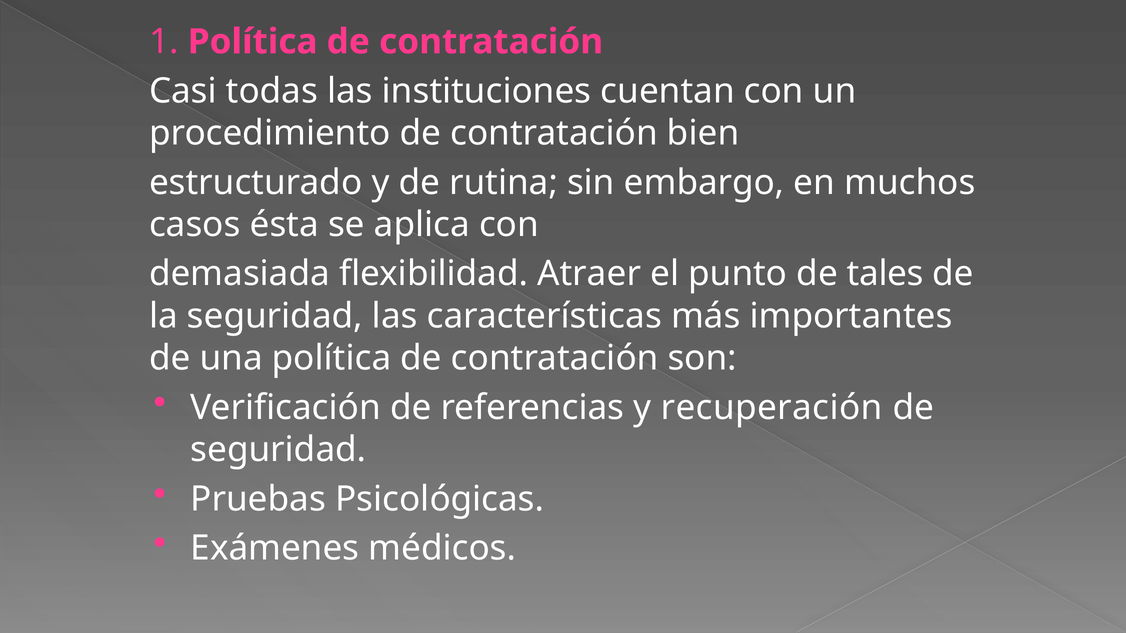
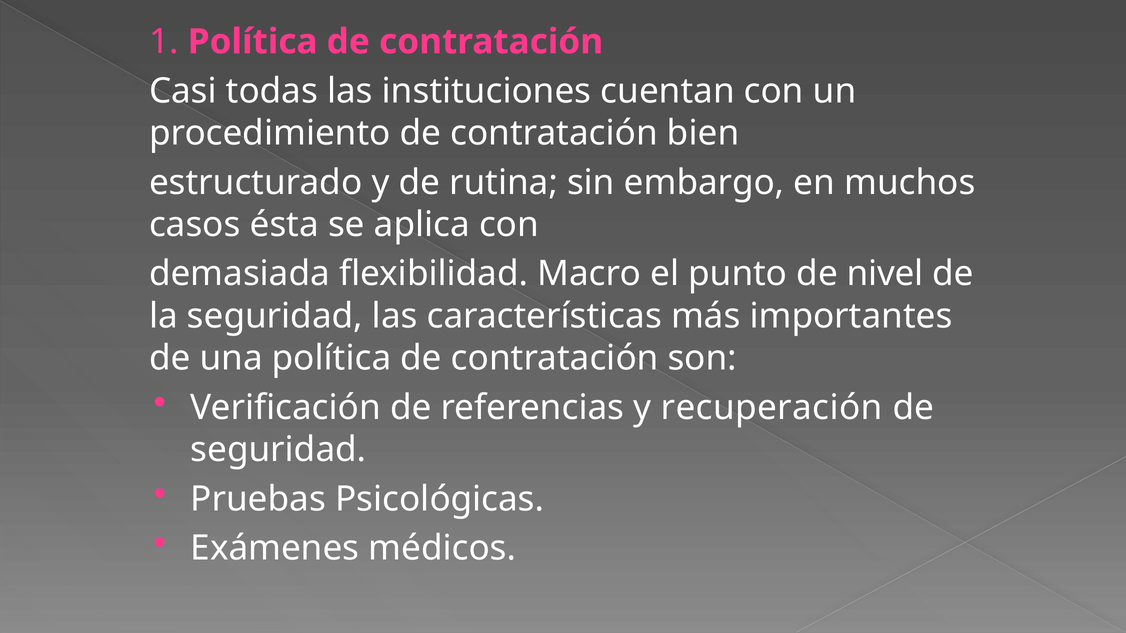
Atraer: Atraer -> Macro (589, 274)
tales: tales -> nivel (885, 274)
